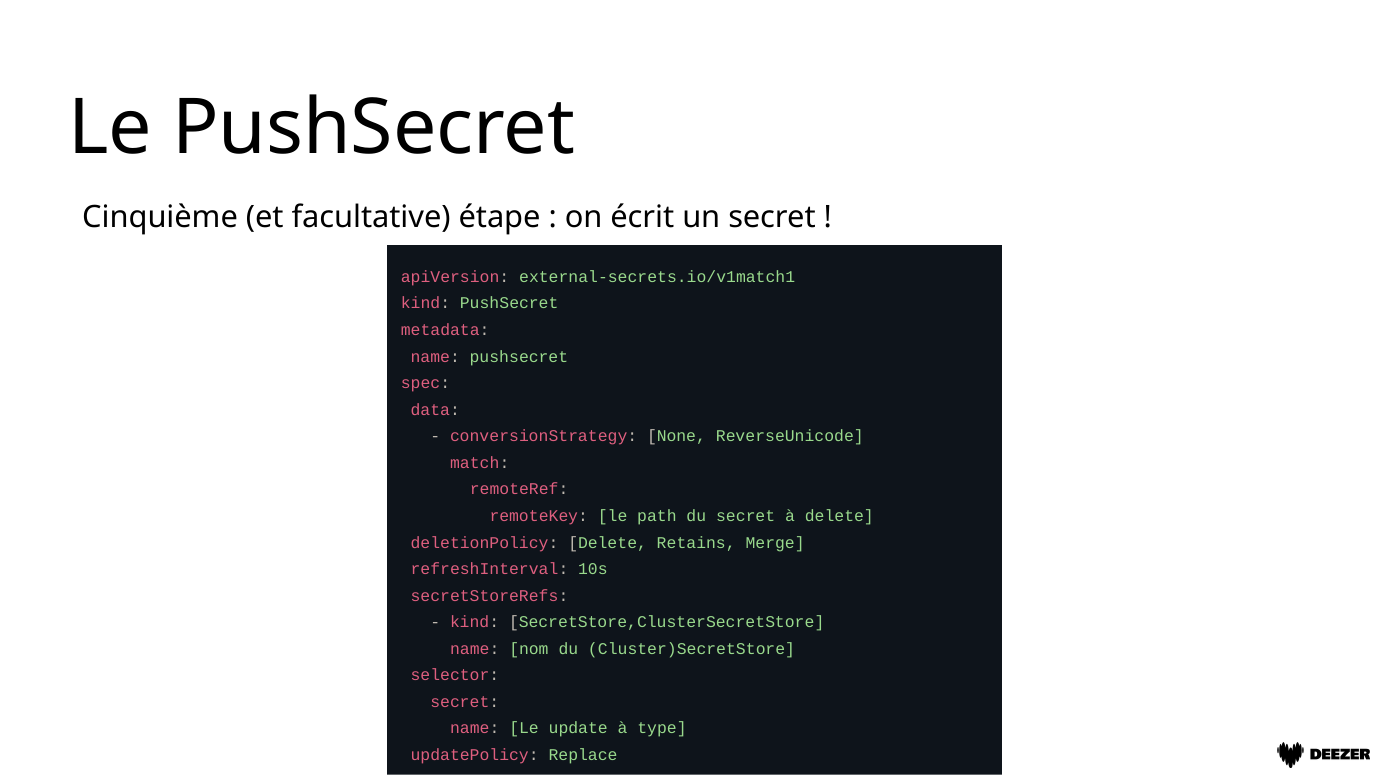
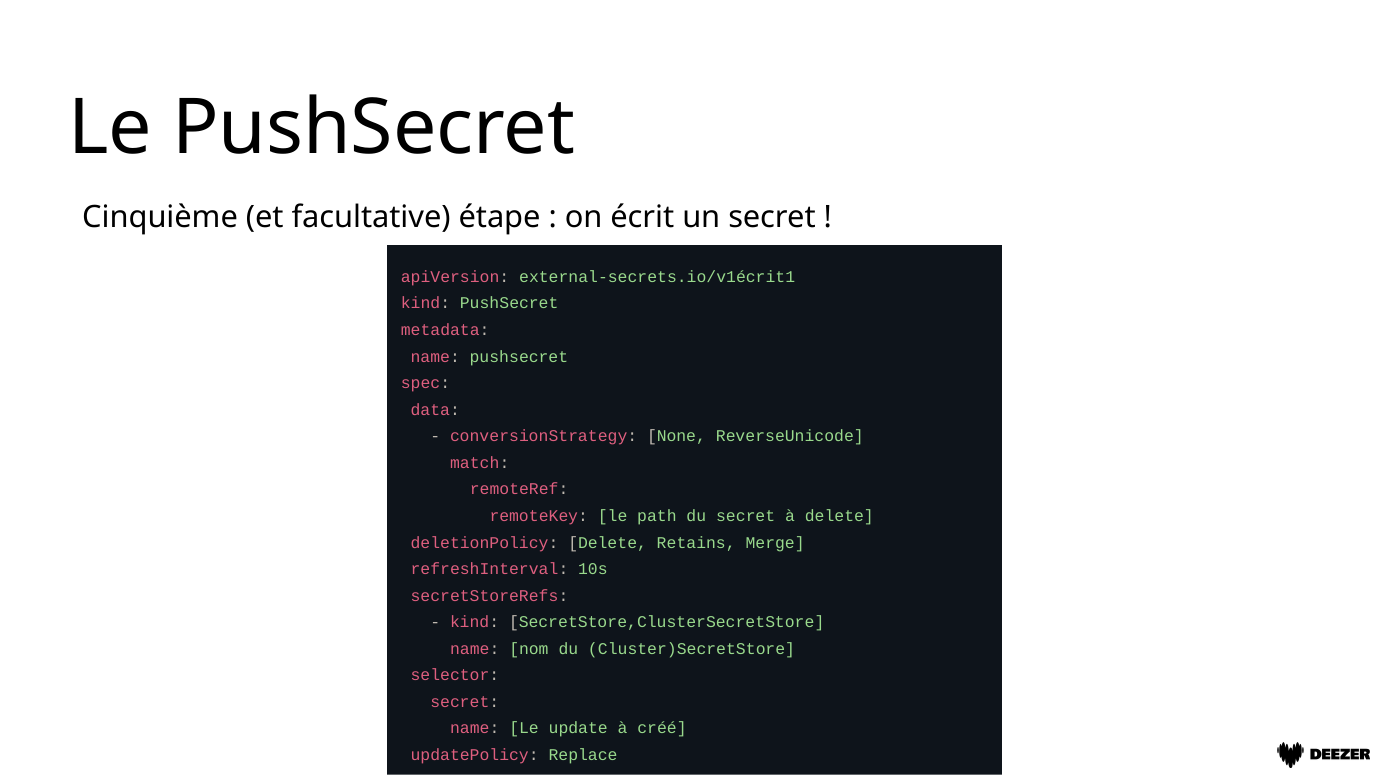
external-secrets.io/v1match1: external-secrets.io/v1match1 -> external-secrets.io/v1écrit1 (657, 277)
type: type -> créé (662, 729)
